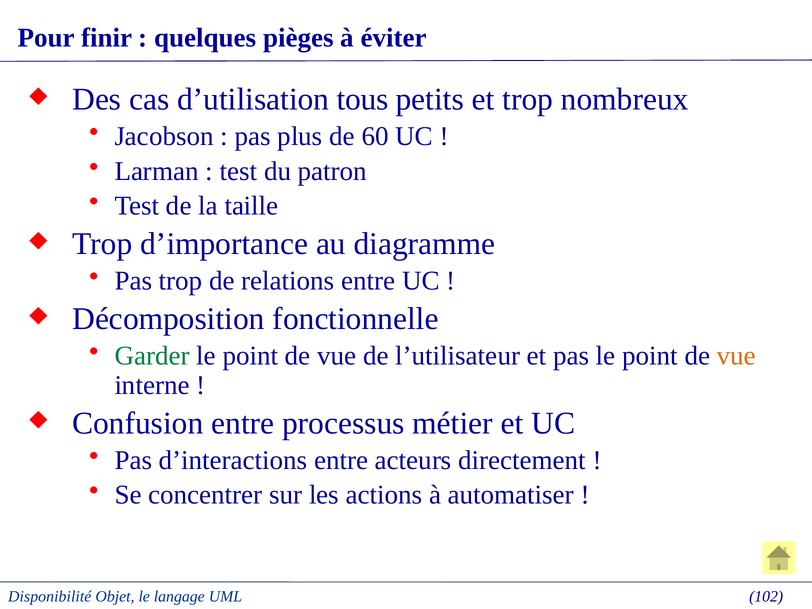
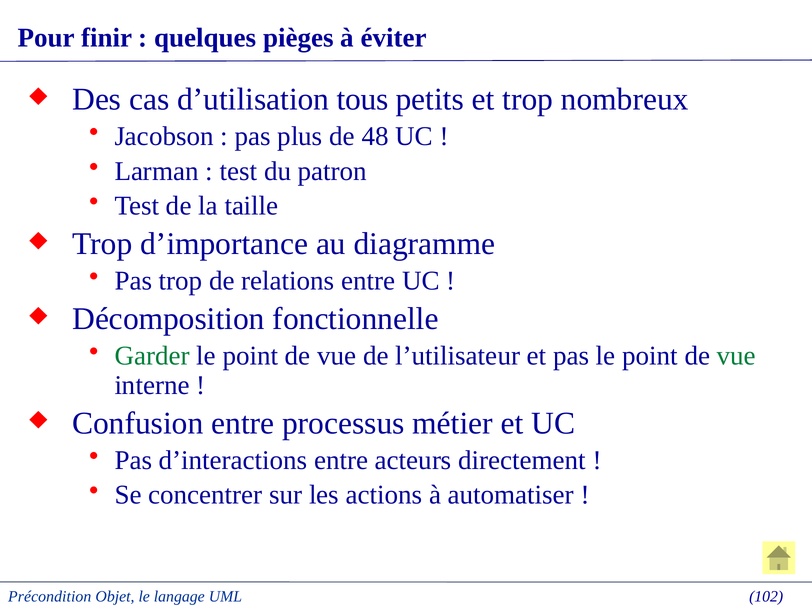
60: 60 -> 48 (375, 137)
vue colour: orange -> green (736, 356)
Disponibilité: Disponibilité -> Précondition (50, 597)
